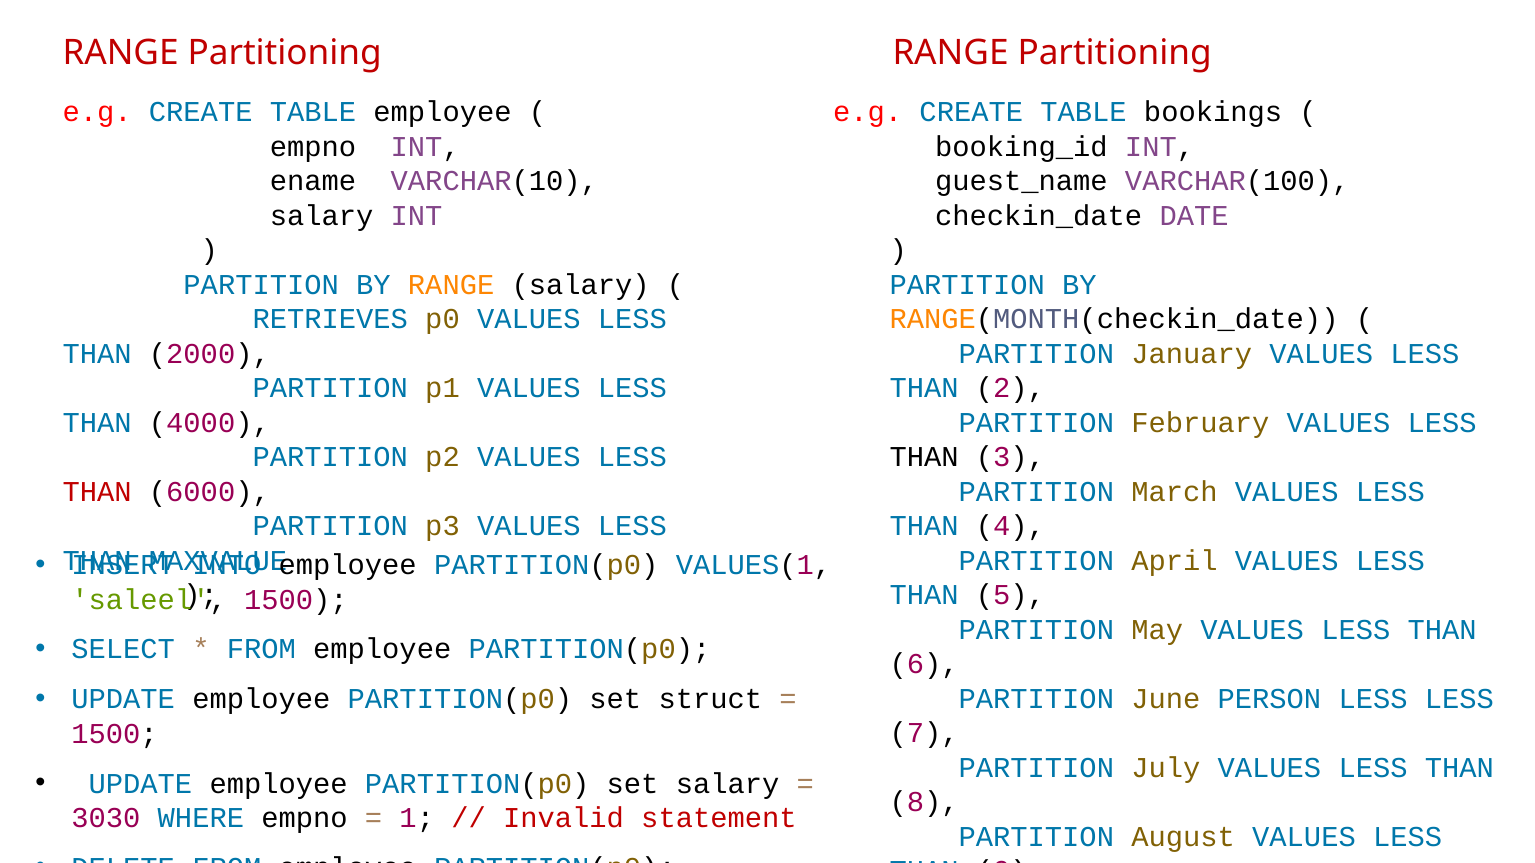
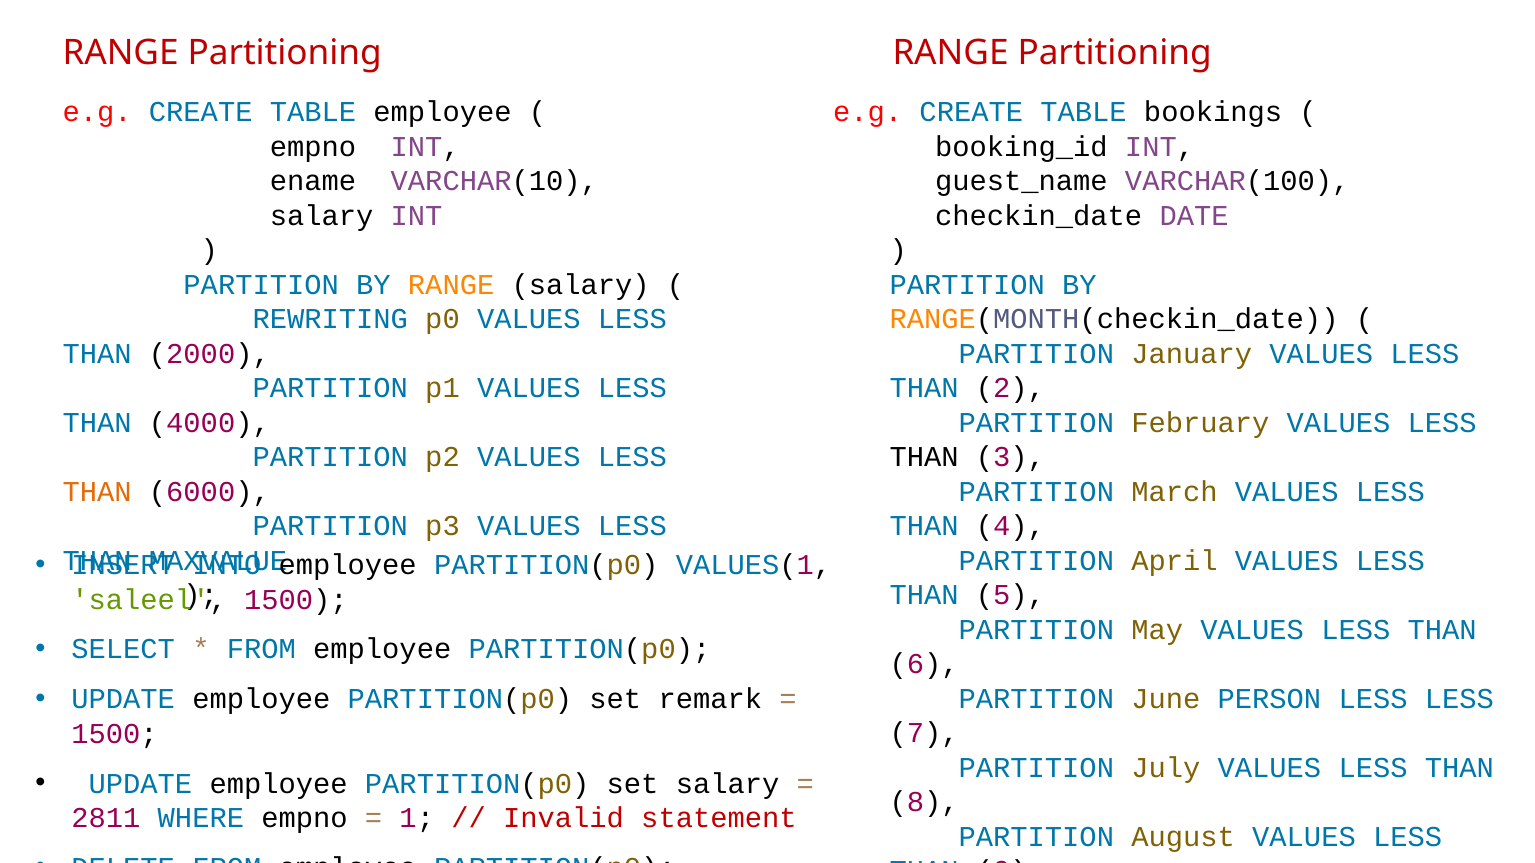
RETRIEVES: RETRIEVES -> REWRITING (330, 319)
THAN colour: red -> orange (97, 492)
struct: struct -> remark (710, 700)
3030: 3030 -> 2811 (106, 819)
